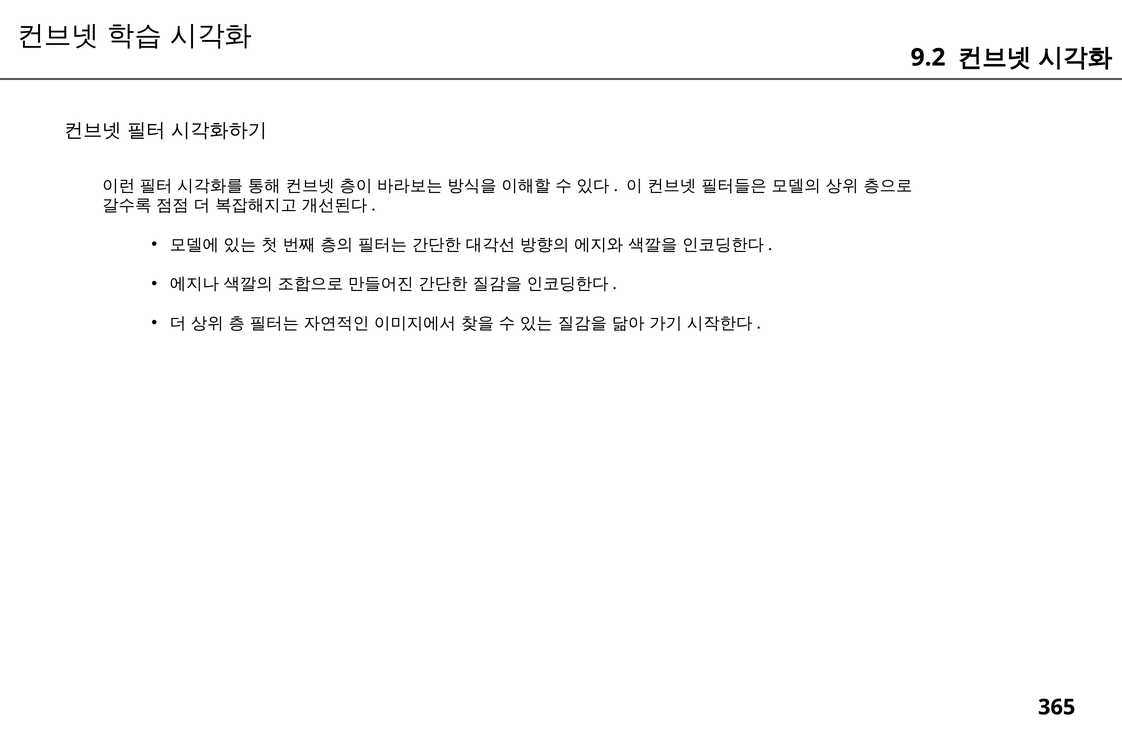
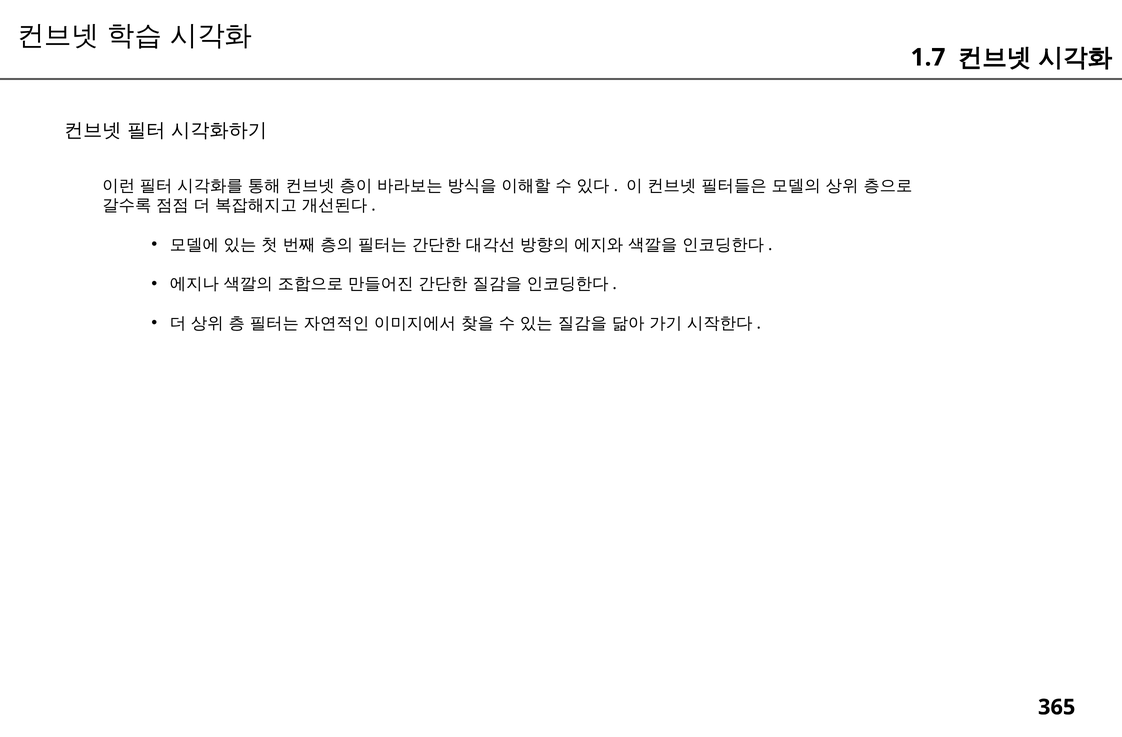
9.2: 9.2 -> 1.7 (928, 58)
